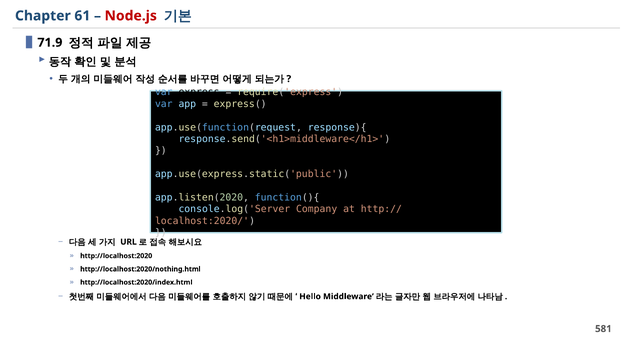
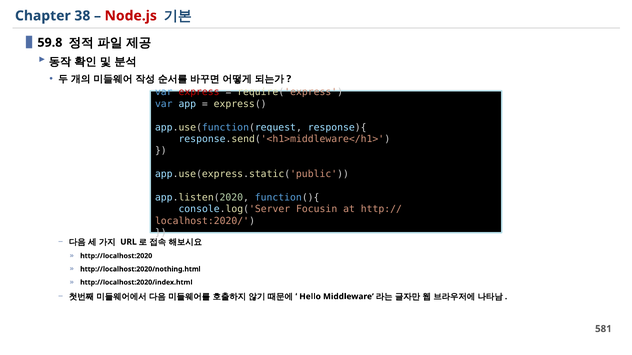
61: 61 -> 38 (82, 16)
71.9: 71.9 -> 59.8 (50, 43)
express colour: black -> red (199, 92)
Company: Company -> Focusin (317, 209)
